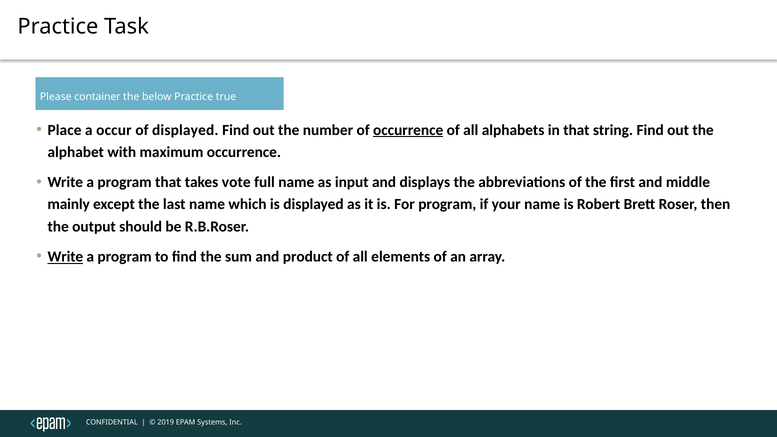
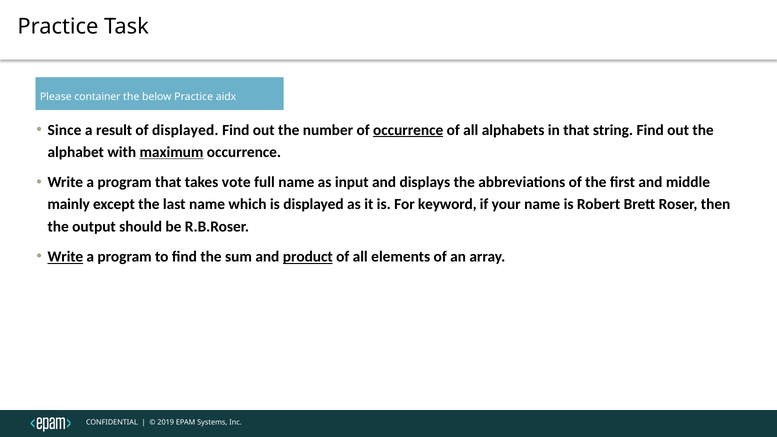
true: true -> aidx (226, 97)
Place: Place -> Since (64, 130)
occur: occur -> result (114, 130)
maximum underline: none -> present (171, 152)
For program: program -> keyword (447, 204)
product underline: none -> present (308, 257)
